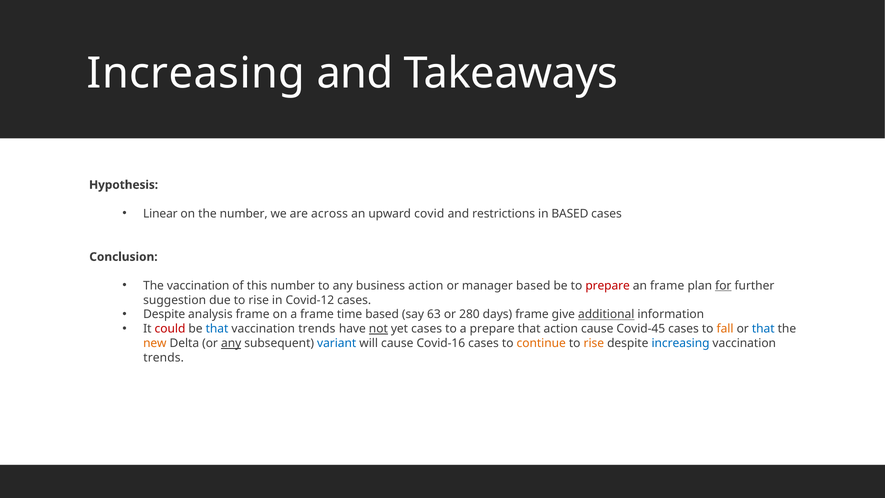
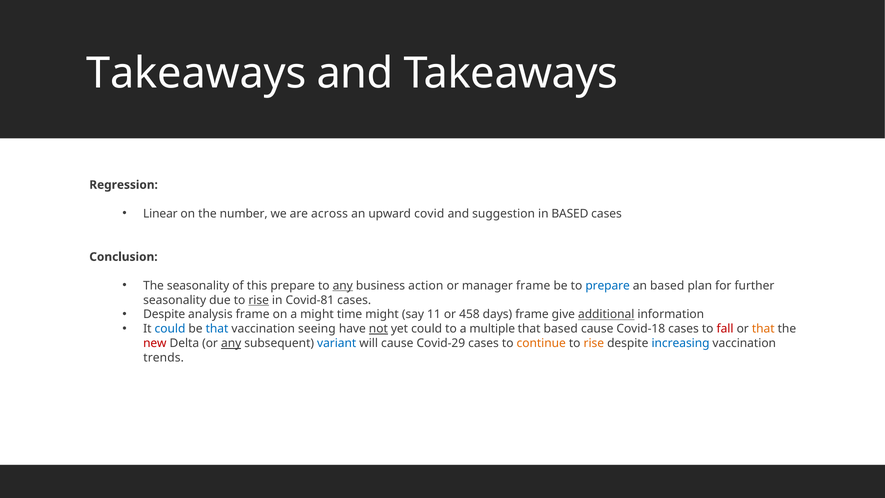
Increasing: Increasing -> Takeaways (196, 73)
Hypothesis: Hypothesis -> Regression (124, 185)
restrictions: restrictions -> suggestion (504, 214)
The vaccination: vaccination -> seasonality (198, 286)
this number: number -> prepare (293, 286)
any underline: none -> present (343, 286)
manager based: based -> frame (533, 286)
prepare colour: red -> blue (608, 286)
an frame: frame -> based (667, 286)
for underline: present -> none (723, 286)
suggestion: suggestion -> seasonality (175, 300)
rise underline: none -> present (259, 300)
Covid-12: Covid-12 -> Covid-81 (310, 300)
a frame: frame -> might (317, 314)
time based: based -> might (382, 314)
63: 63 -> 11 (434, 314)
280: 280 -> 458 (469, 314)
could colour: red -> blue (170, 329)
trends: trends -> seeing (317, 329)
yet cases: cases -> could (427, 329)
a prepare: prepare -> multiple (492, 329)
that action: action -> based (561, 329)
Covid-45: Covid-45 -> Covid-18 (641, 329)
fall colour: orange -> red (725, 329)
that colour: blue -> orange (763, 329)
new colour: orange -> red (155, 343)
Covid-16: Covid-16 -> Covid-29 (441, 343)
